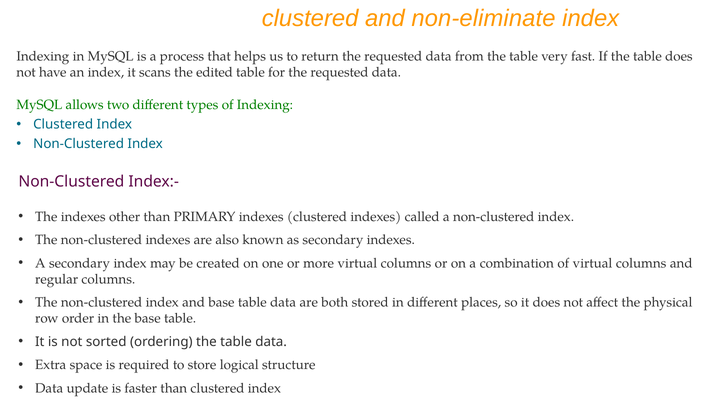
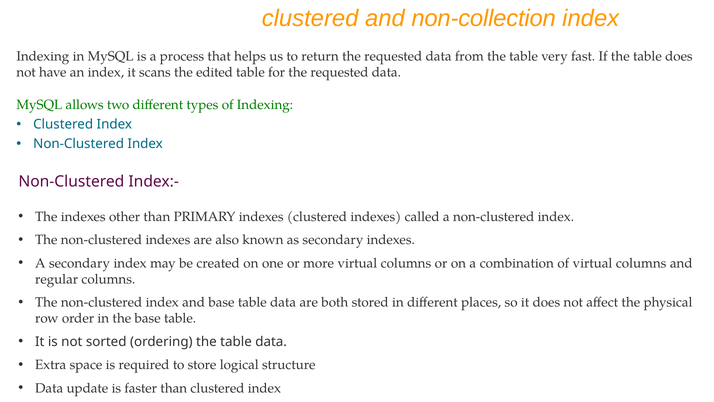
non-eliminate: non-eliminate -> non-collection (484, 19)
